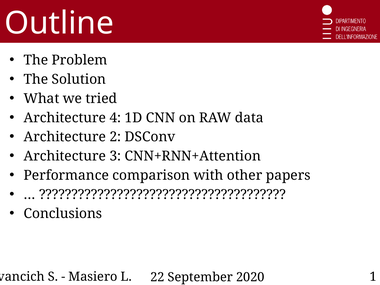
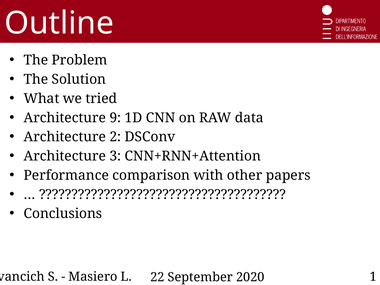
4: 4 -> 9 (115, 118)
